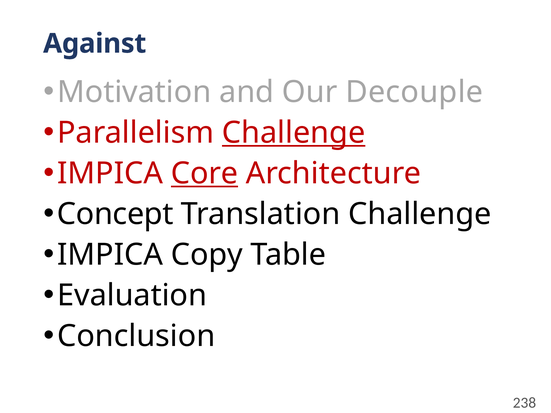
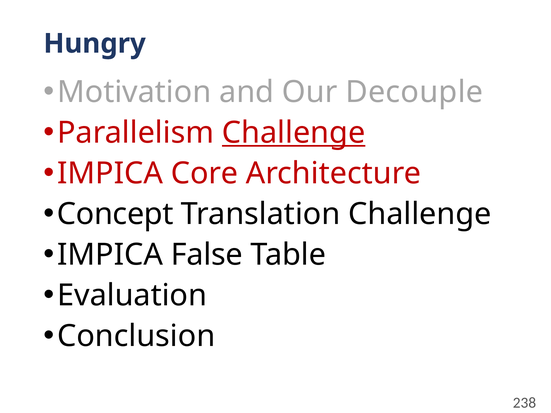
Against: Against -> Hungry (95, 44)
Core underline: present -> none (204, 173)
Copy: Copy -> False (207, 255)
